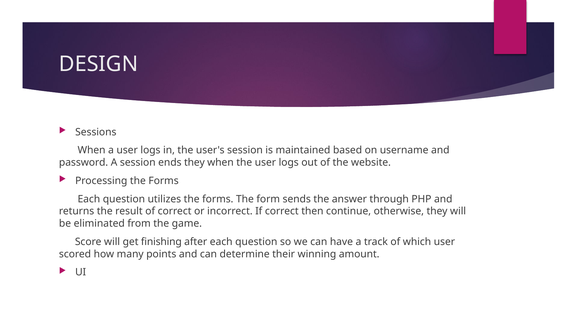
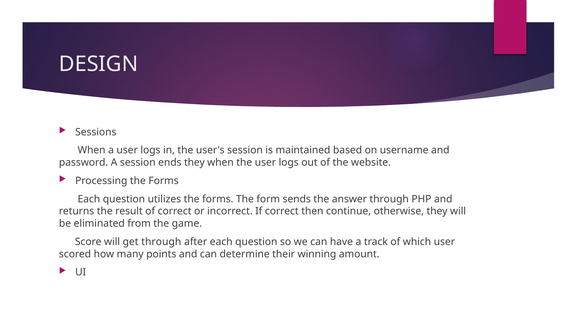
get finishing: finishing -> through (161, 242)
